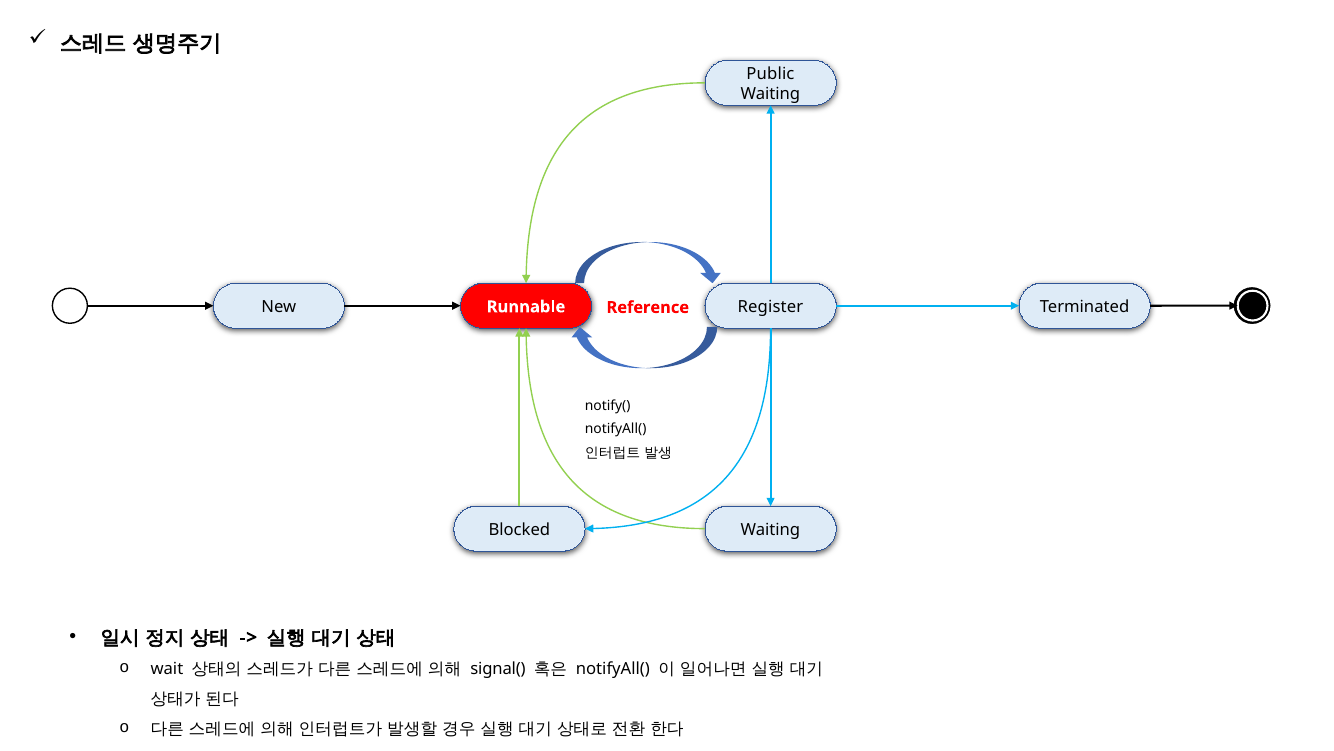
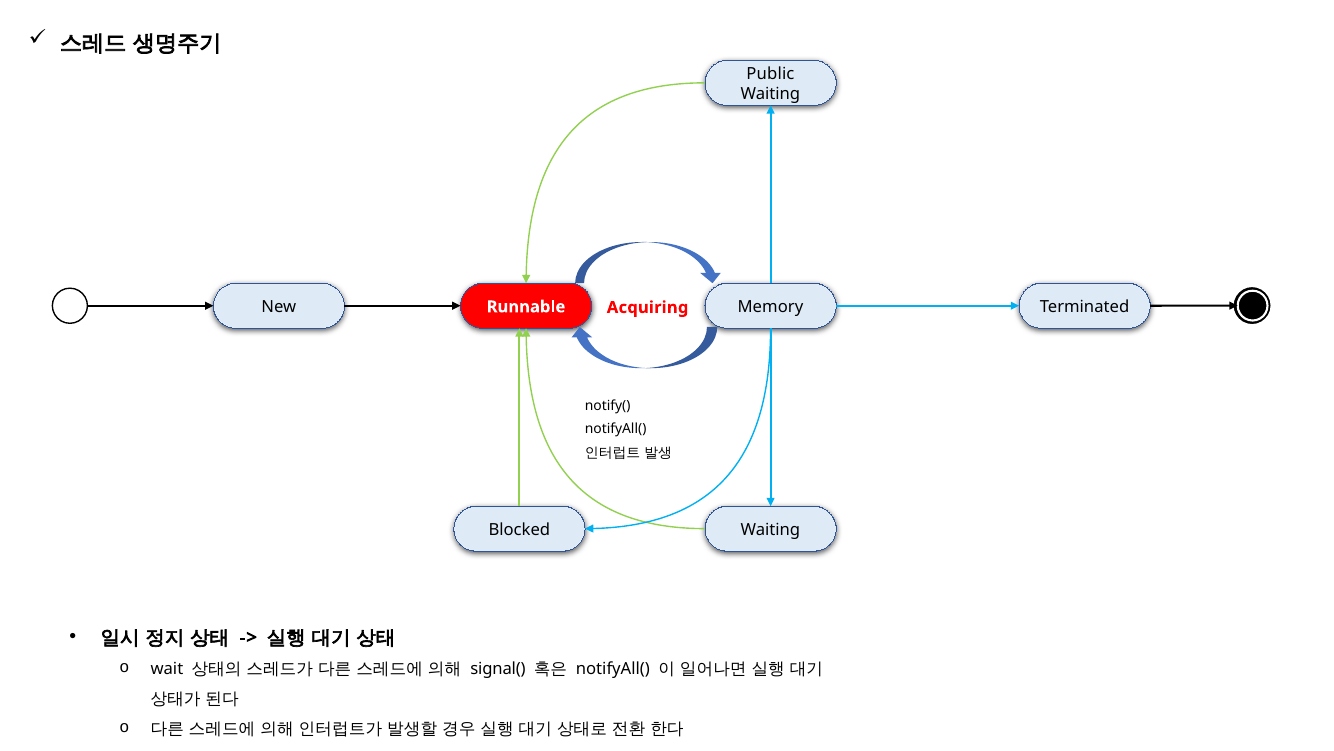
Register: Register -> Memory (770, 307)
Reference: Reference -> Acquiring (648, 307)
